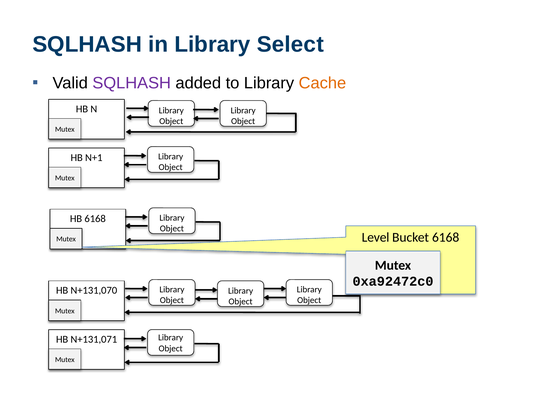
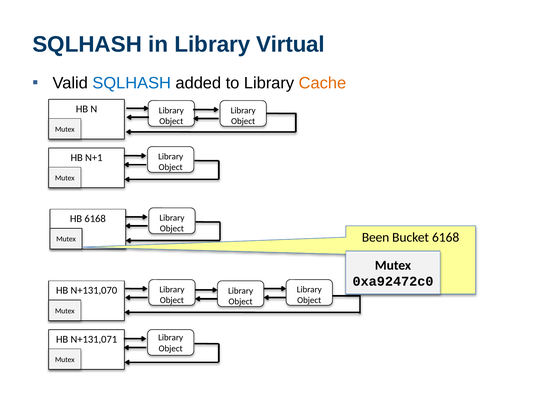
Select: Select -> Virtual (290, 44)
SQLHASH colour: purple -> blue (132, 83)
Level: Level -> Been (376, 238)
